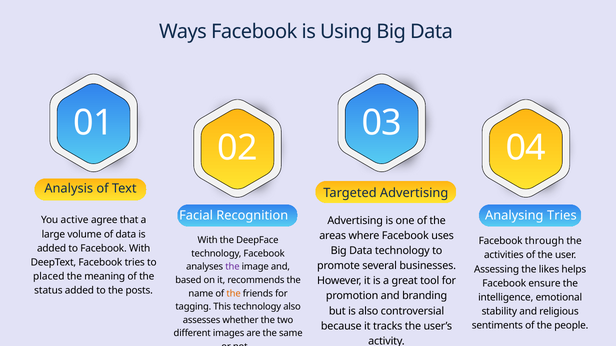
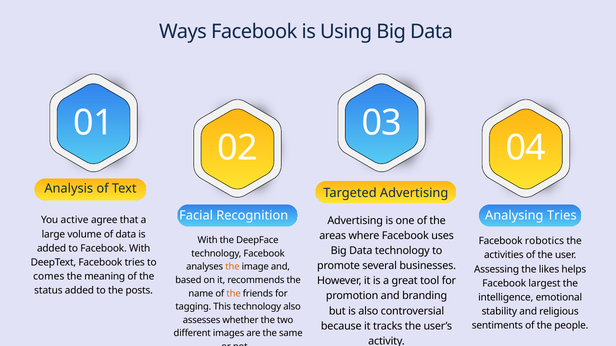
through: through -> robotics (544, 241)
the colour: purple -> orange (232, 267)
placed: placed -> comes (49, 277)
ensure: ensure -> largest (545, 284)
